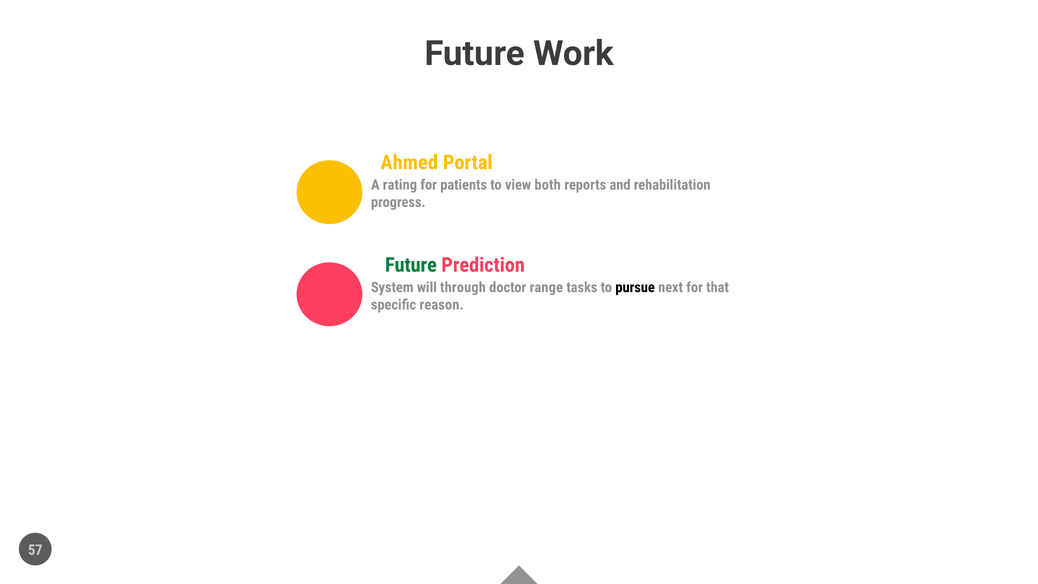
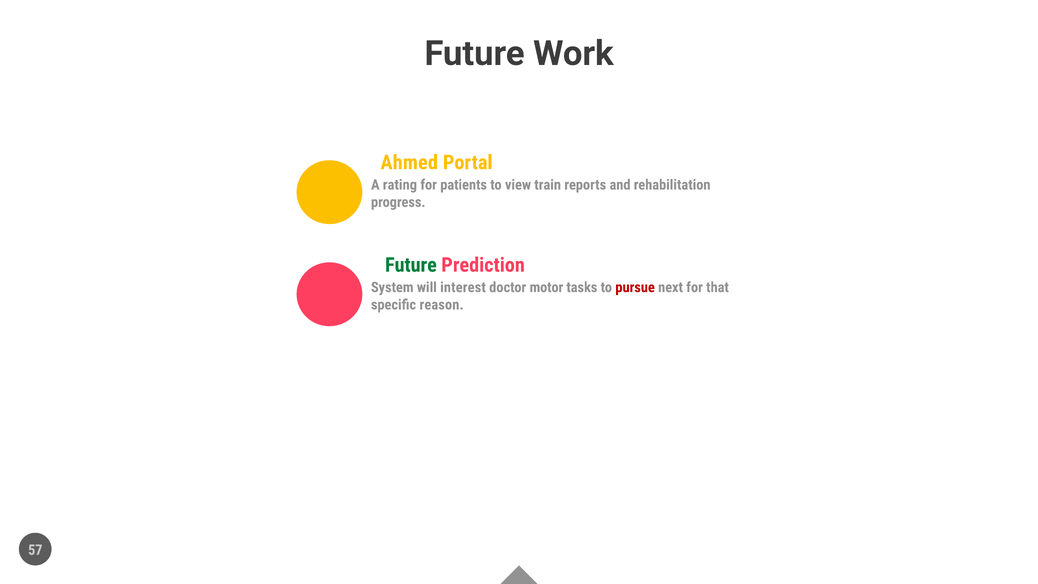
both: both -> train (548, 185)
through: through -> interest (463, 287)
range: range -> motor (546, 287)
pursue colour: black -> red (635, 287)
